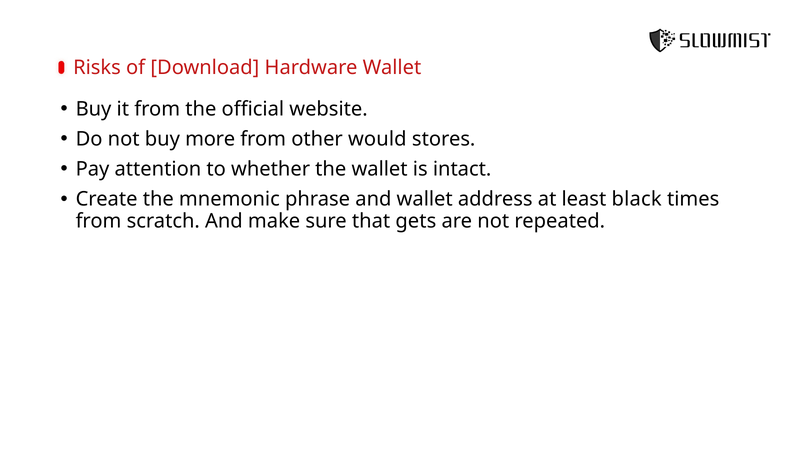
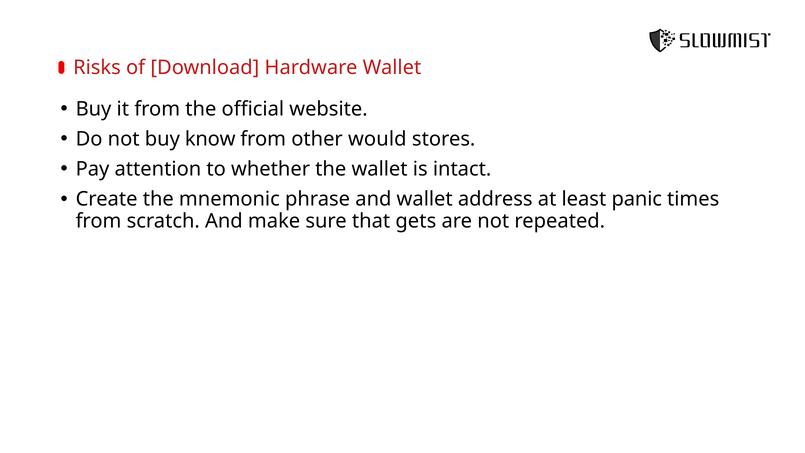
more: more -> know (210, 139)
black: black -> panic (637, 199)
